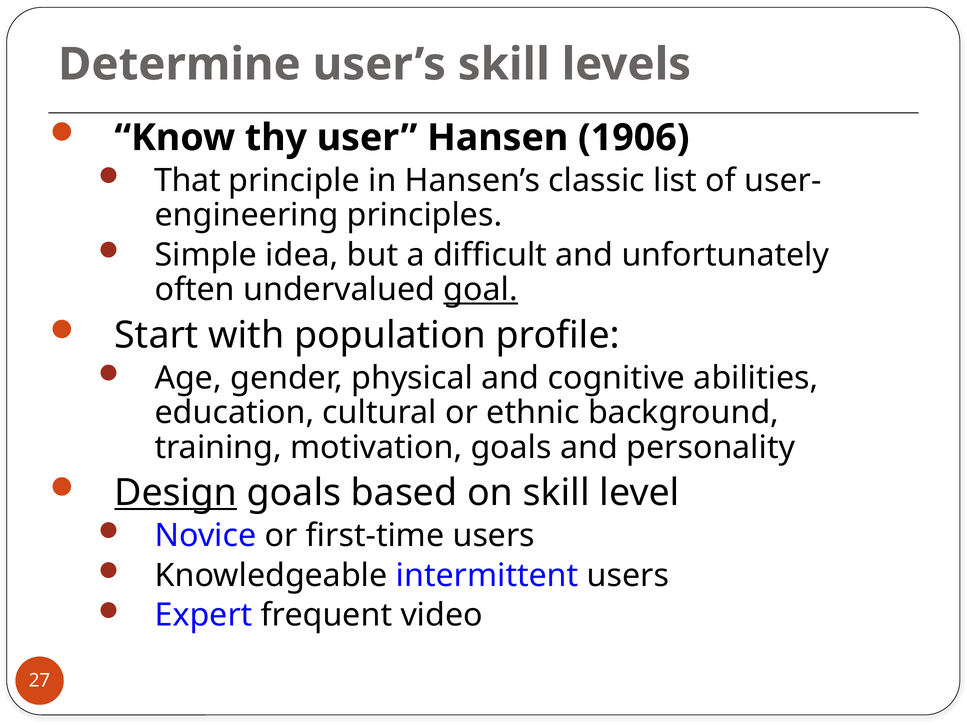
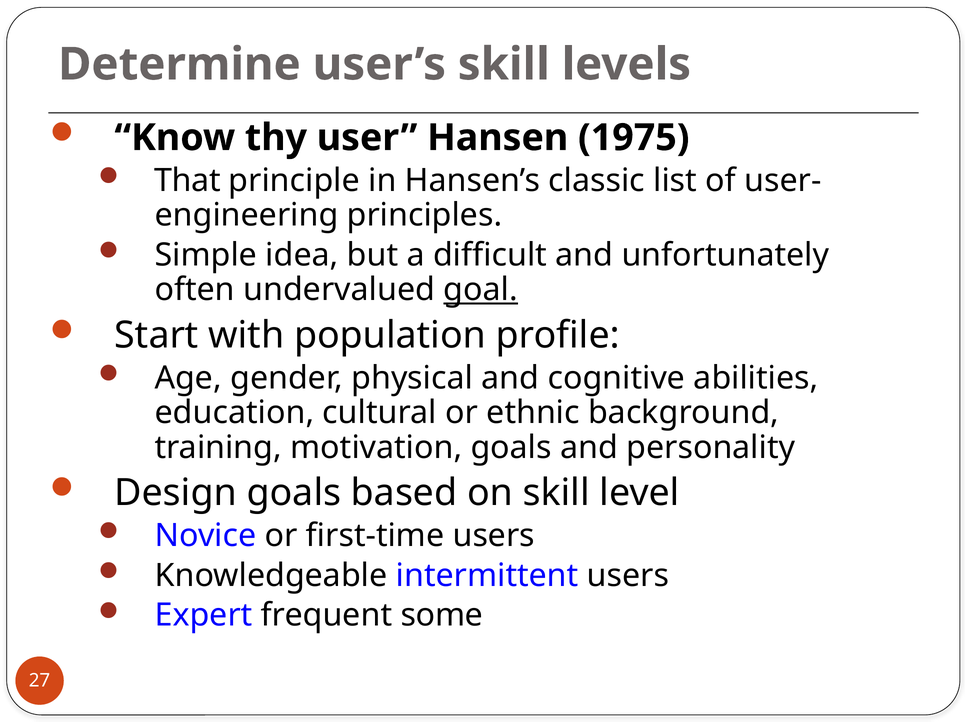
1906: 1906 -> 1975 (634, 138)
Design underline: present -> none (176, 493)
video: video -> some (442, 616)
